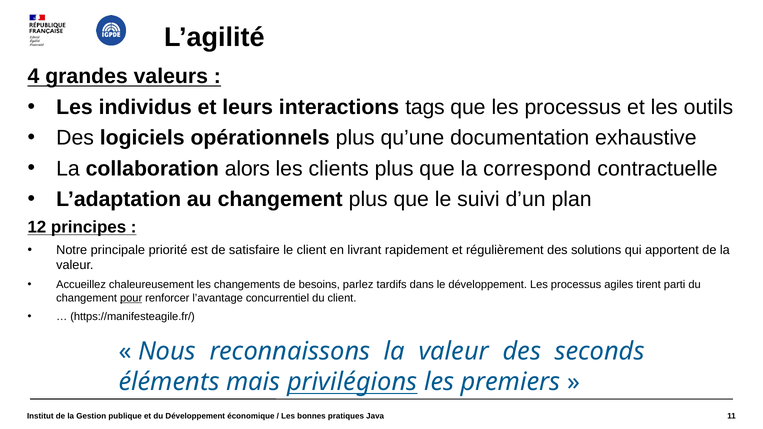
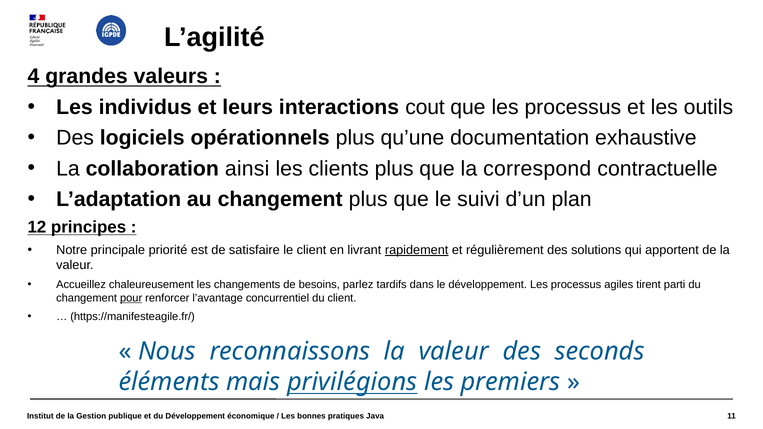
tags: tags -> cout (425, 107)
alors: alors -> ainsi (247, 169)
rapidement underline: none -> present (417, 250)
